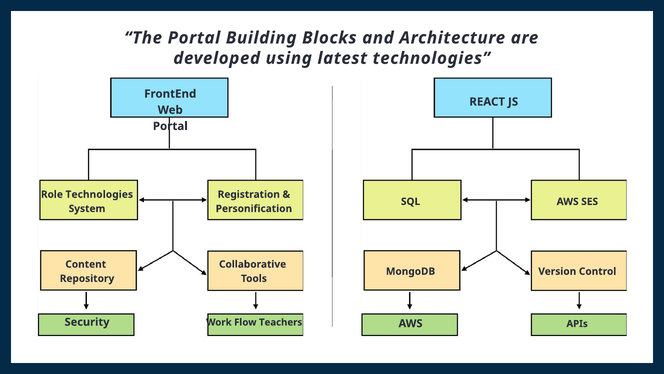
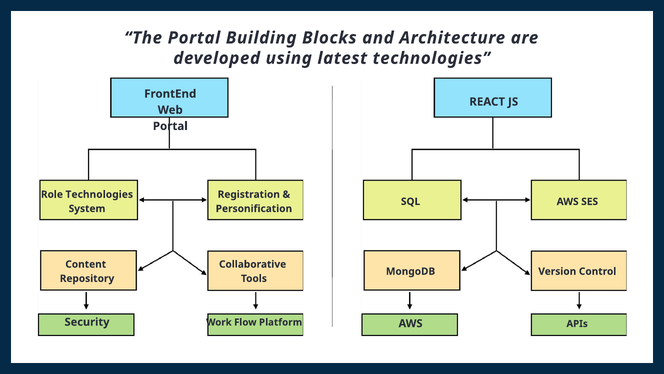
Teachers: Teachers -> Platform (281, 322)
